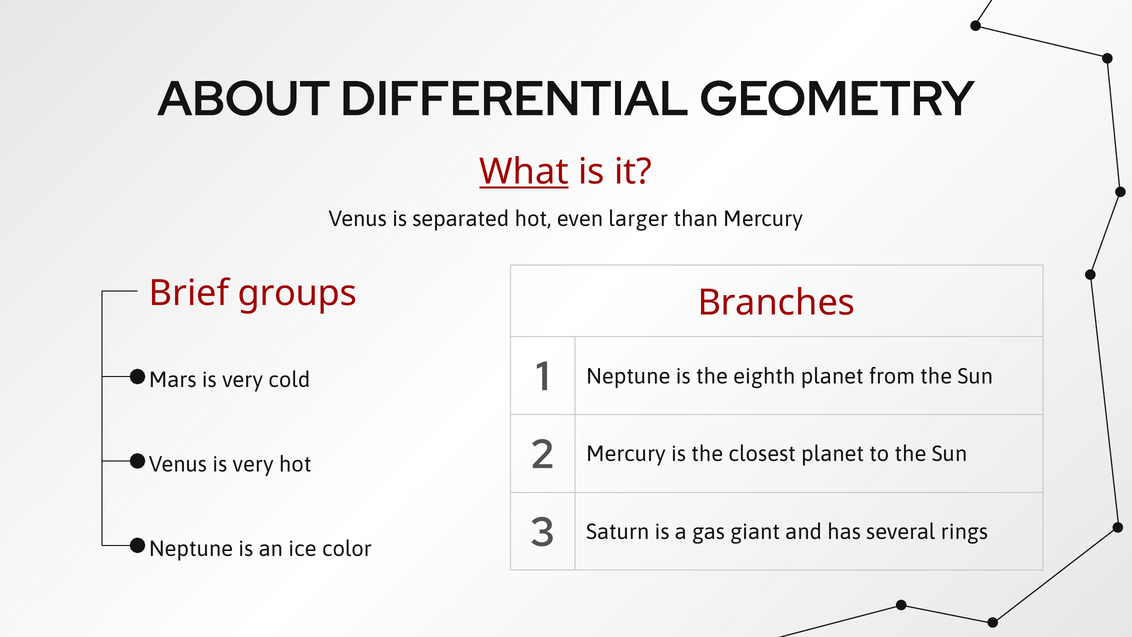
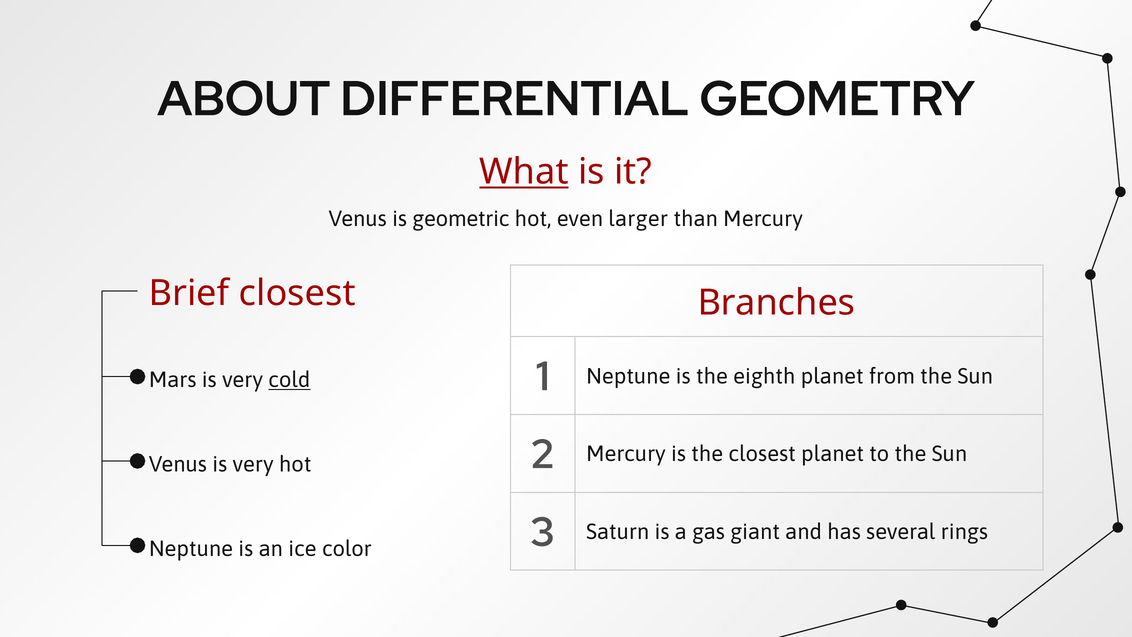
separated: separated -> geometric (461, 219)
Brief groups: groups -> closest (297, 293)
cold underline: none -> present (289, 380)
